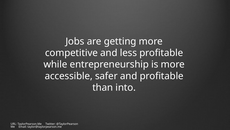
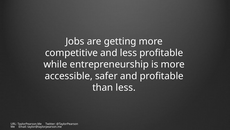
than into: into -> less (126, 87)
